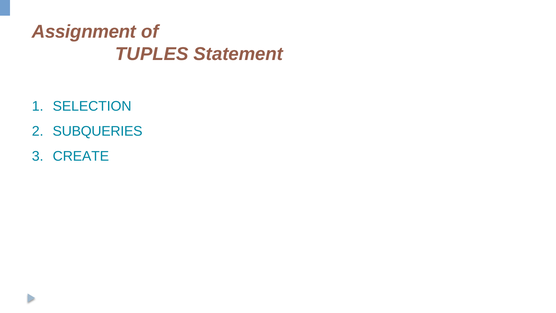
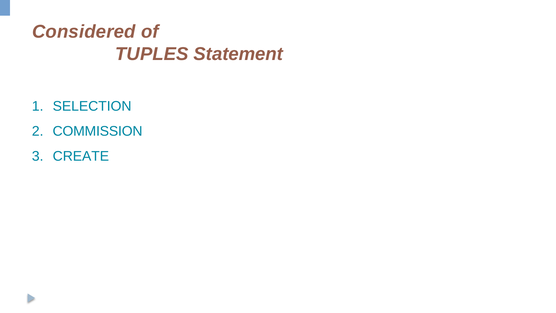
Assignment: Assignment -> Considered (84, 32)
SUBQUERIES: SUBQUERIES -> COMMISSION (98, 131)
